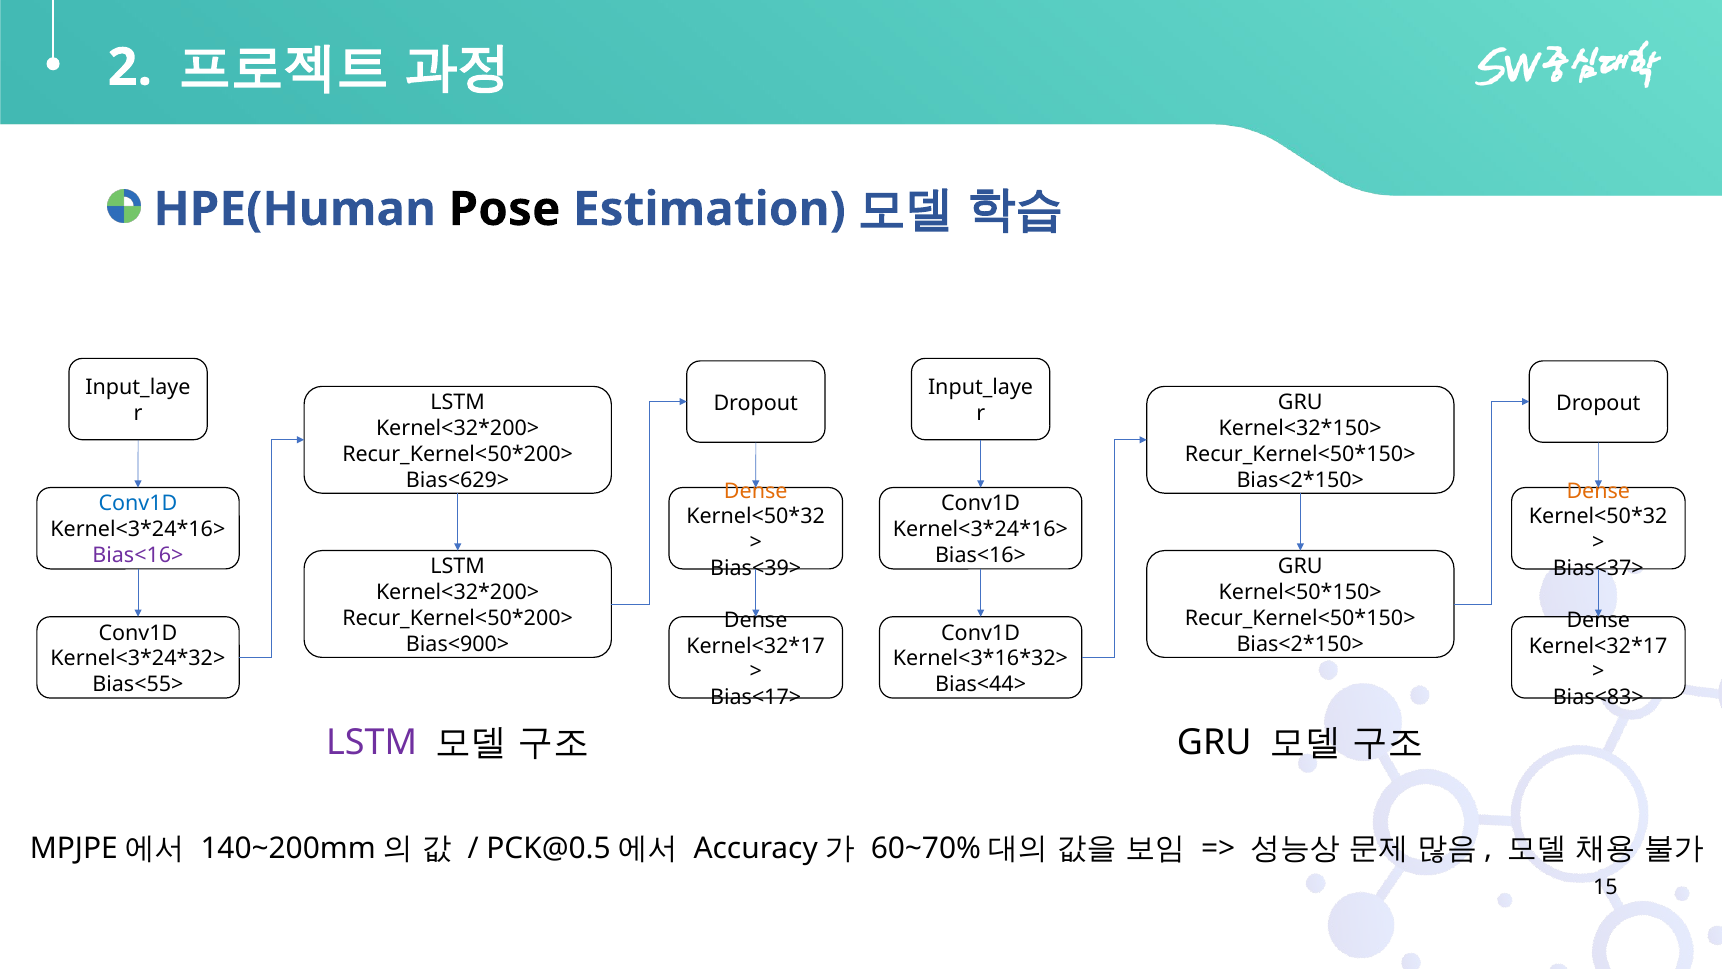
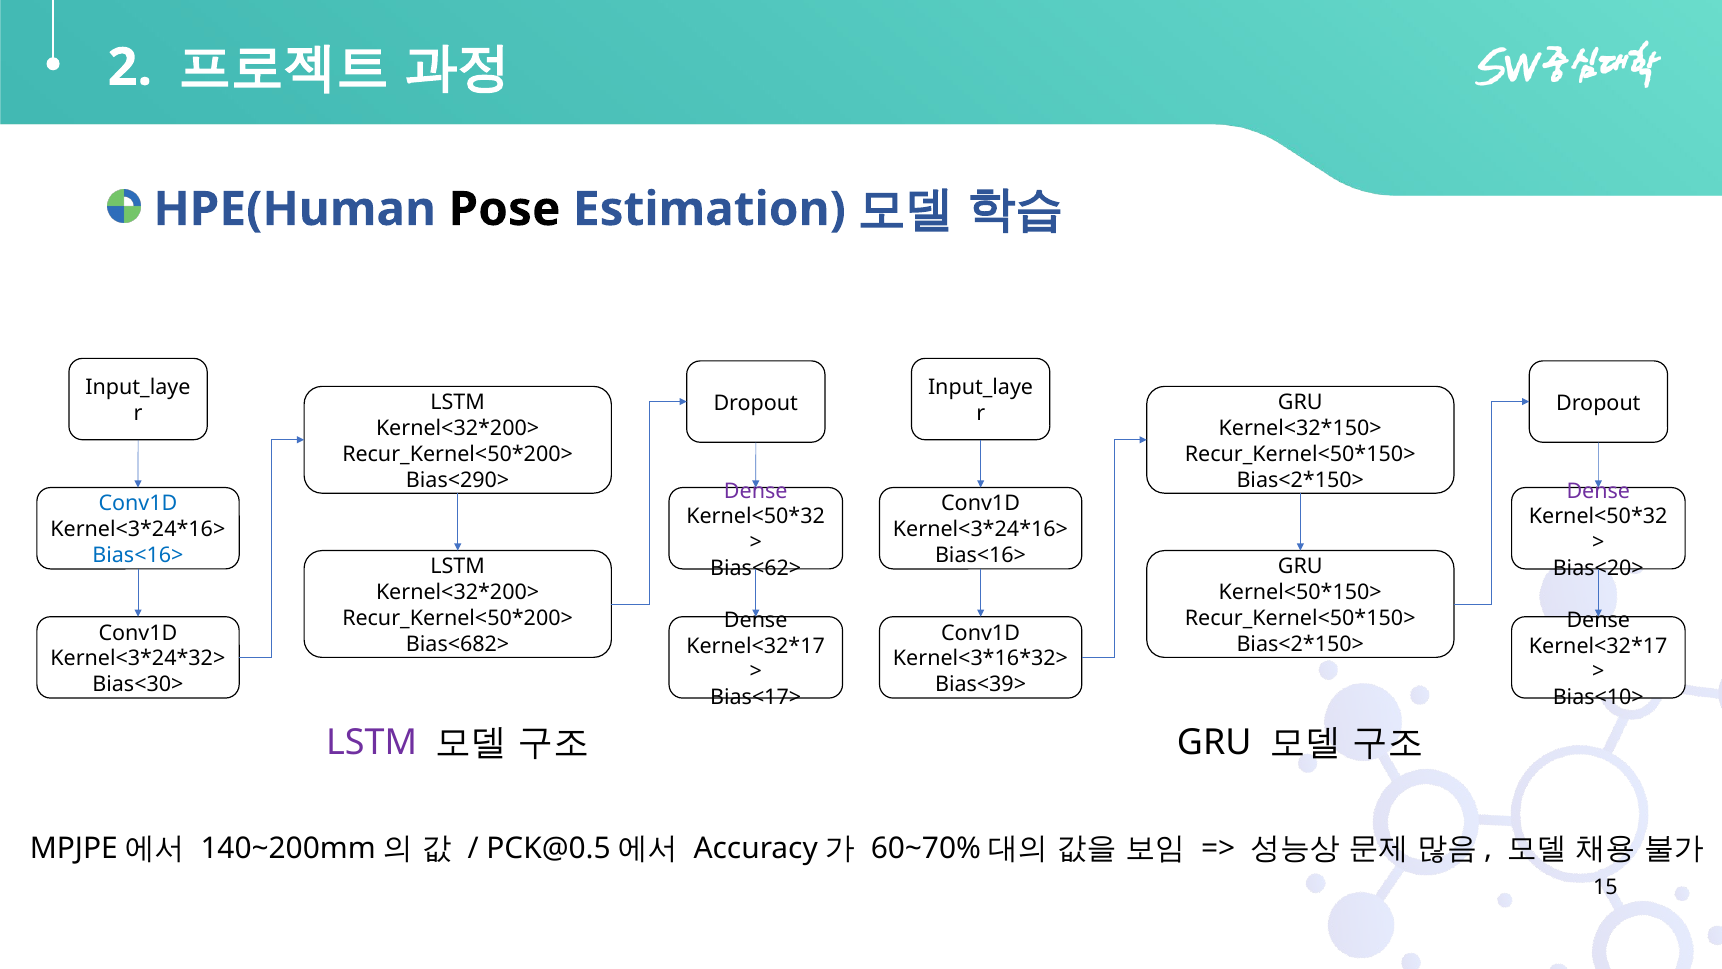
Bias<629>: Bias<629> -> Bias<290> (458, 480)
Dense colour: orange -> purple (756, 491)
Dense colour: orange -> purple (1598, 491)
Bias<16> colour: purple -> blue (138, 555)
Bias<39>: Bias<39> -> Bias<62> (756, 568)
Bias<37>: Bias<37> -> Bias<20> (1598, 568)
Bias<900>: Bias<900> -> Bias<682> (458, 644)
Bias<55>: Bias<55> -> Bias<30> (138, 684)
Bias<44>: Bias<44> -> Bias<39> (981, 684)
Bias<83>: Bias<83> -> Bias<10> (1598, 697)
